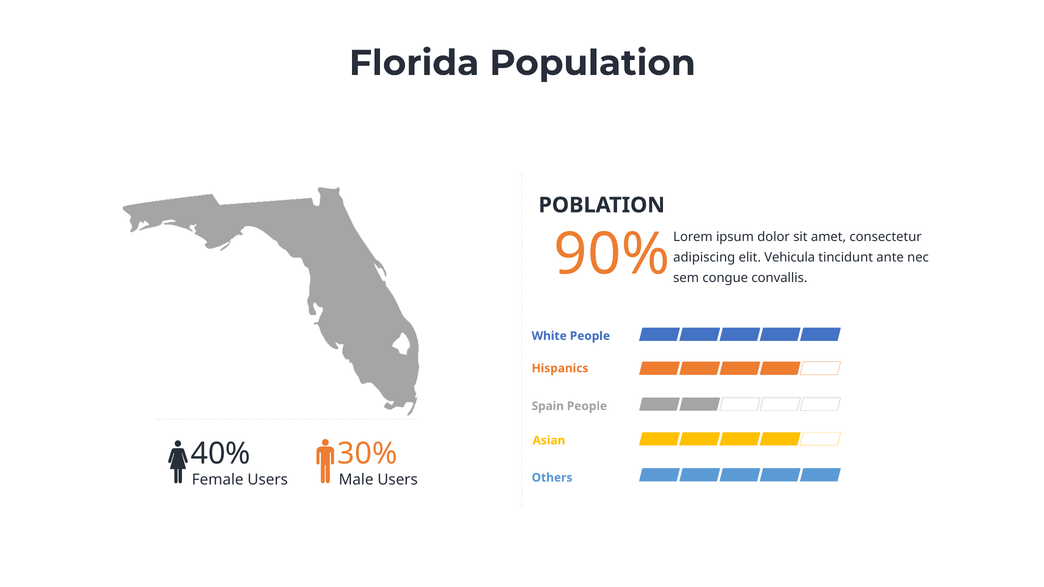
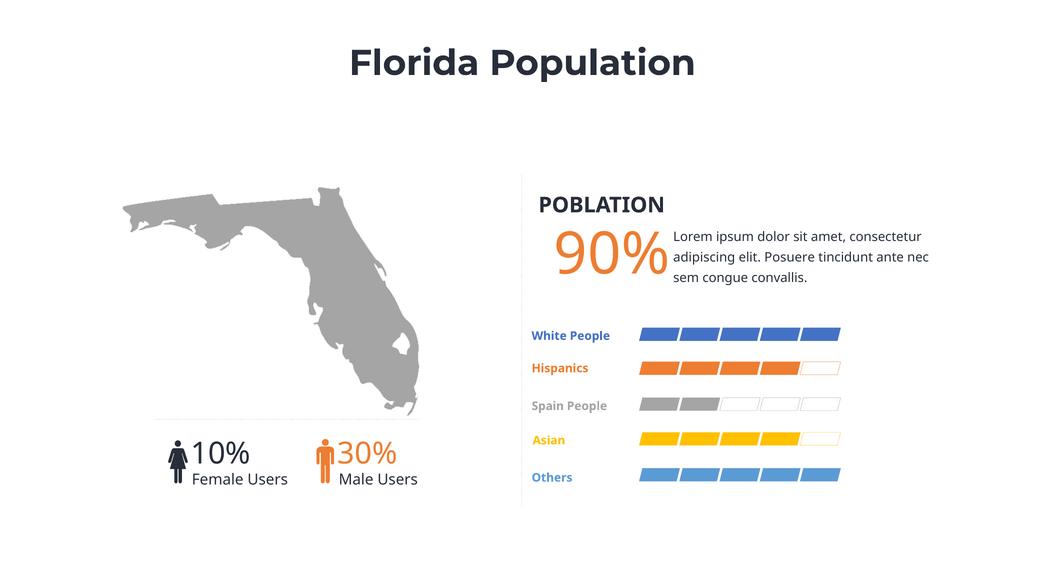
Vehicula: Vehicula -> Posuere (790, 258)
40%: 40% -> 10% (221, 454)
